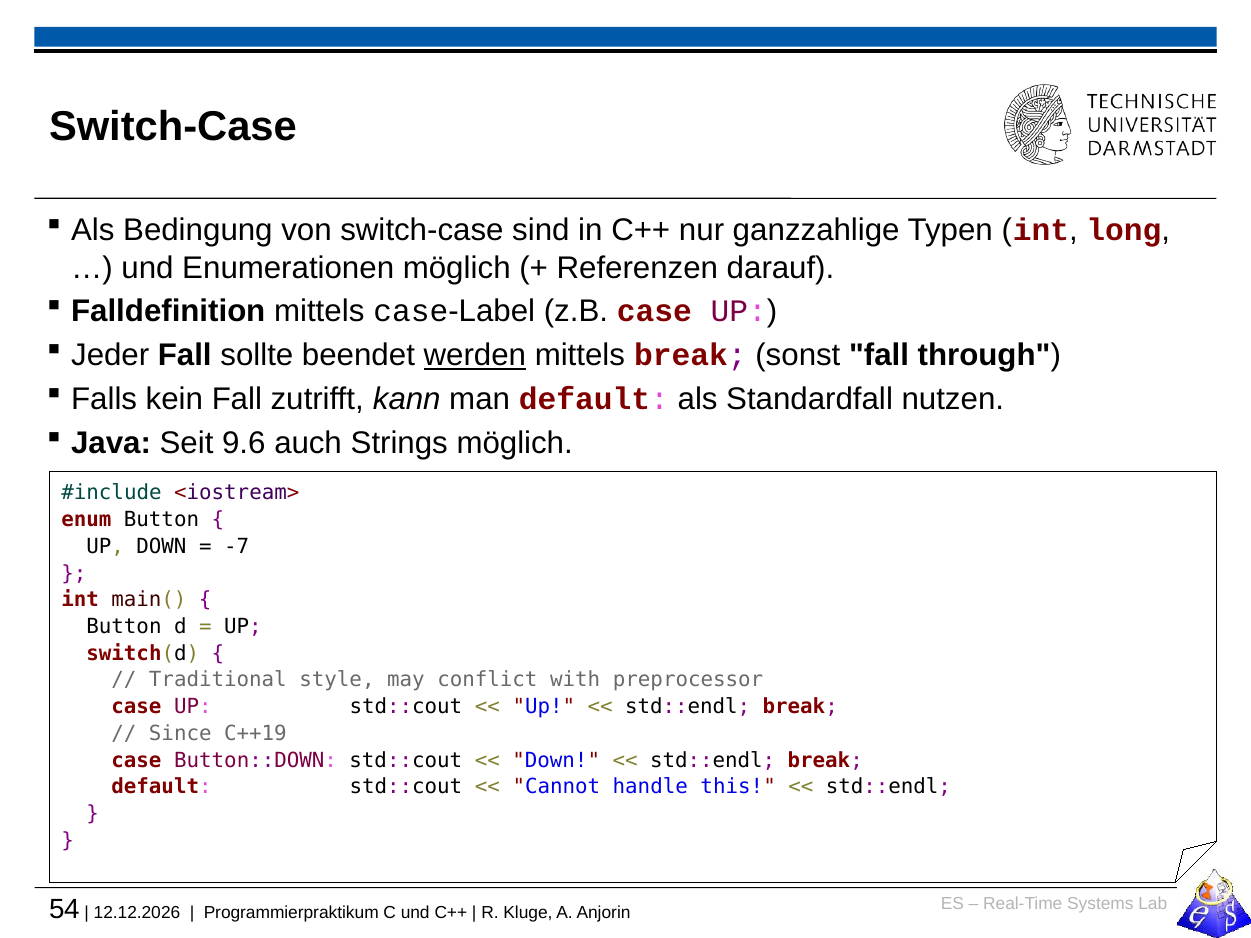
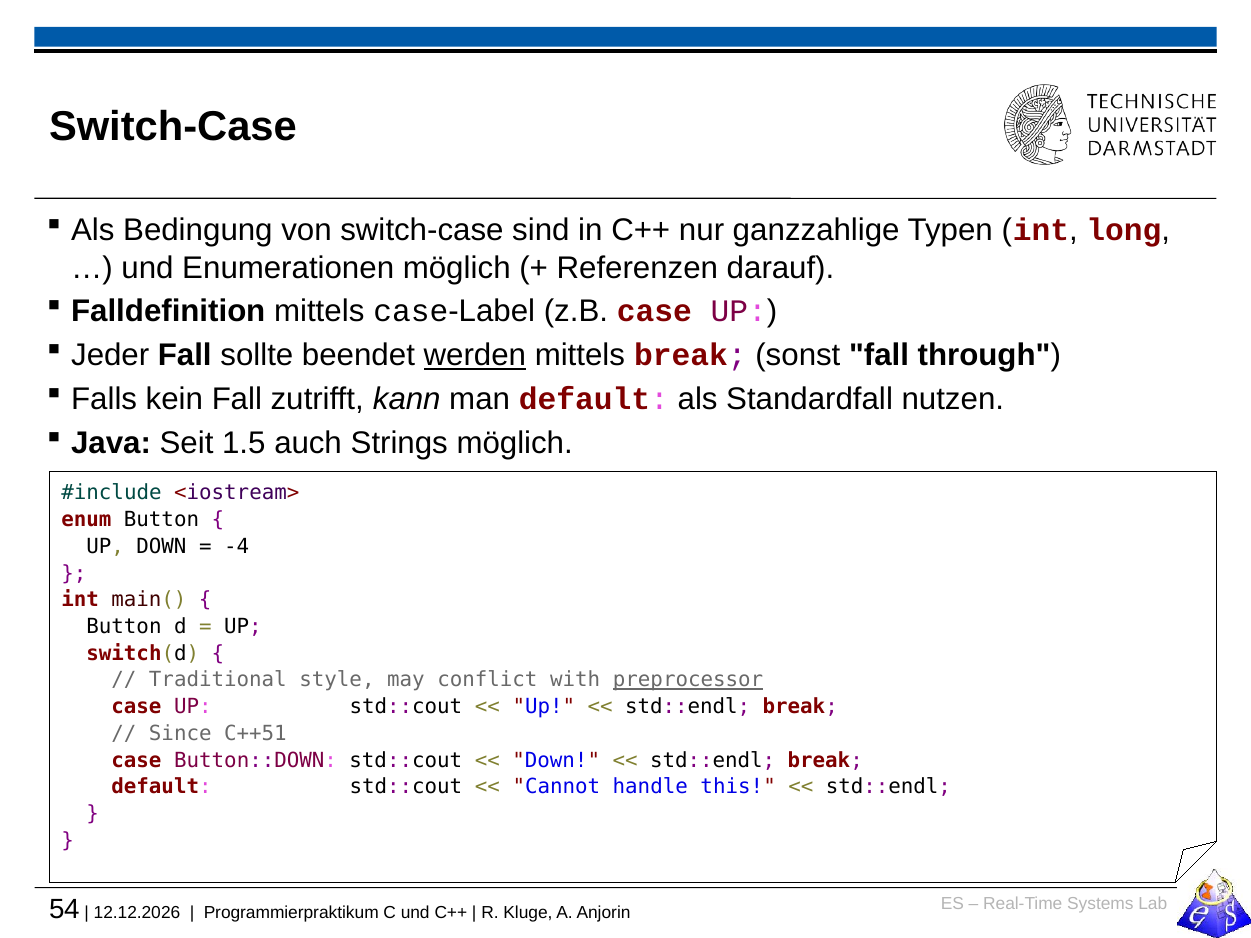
9.6: 9.6 -> 1.5 (244, 443)
-7: -7 -> -4 (237, 547)
preprocessor underline: none -> present (688, 680)
C++19: C++19 -> C++51 (255, 734)
